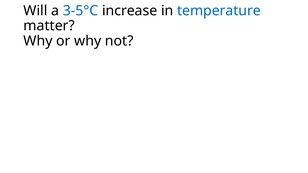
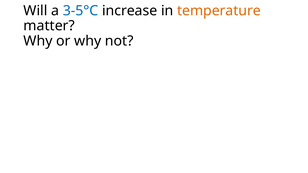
temperature colour: blue -> orange (219, 11)
